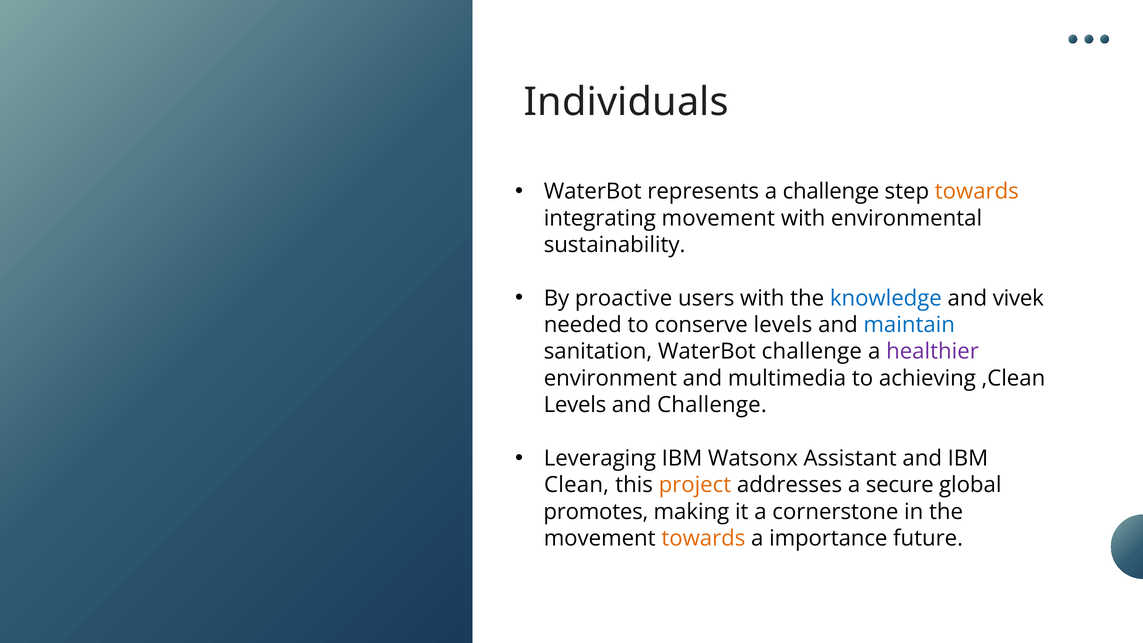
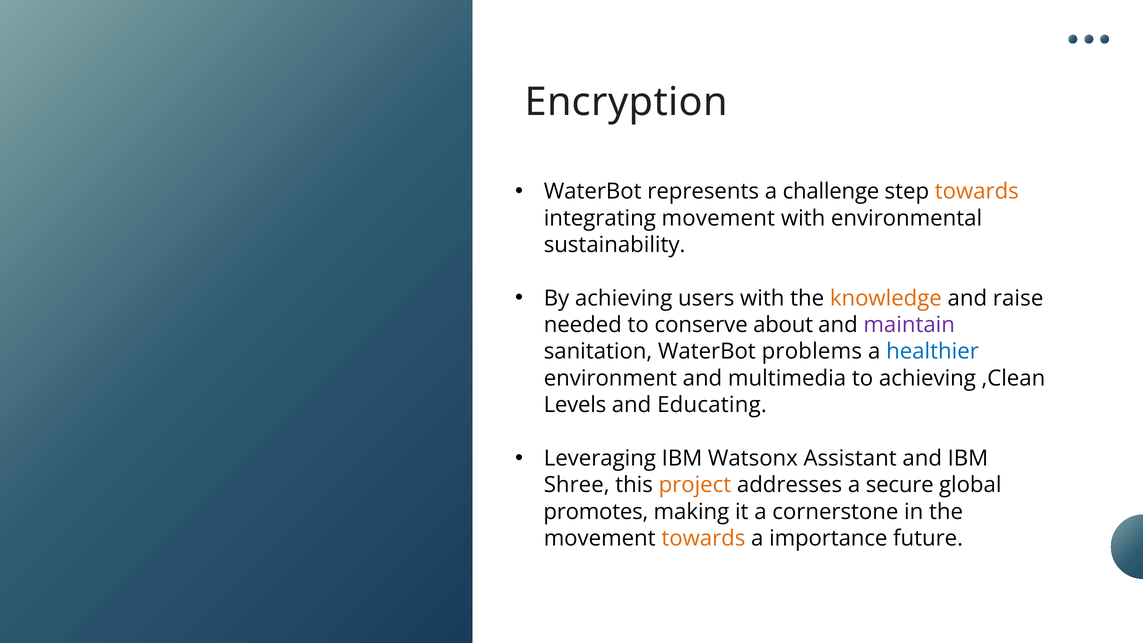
Individuals: Individuals -> Encryption (626, 102)
By proactive: proactive -> achieving (624, 298)
knowledge colour: blue -> orange (886, 298)
vivek: vivek -> raise (1018, 298)
conserve levels: levels -> about (783, 325)
maintain colour: blue -> purple (909, 325)
WaterBot challenge: challenge -> problems (812, 352)
healthier colour: purple -> blue (932, 352)
and Challenge: Challenge -> Educating (712, 405)
Clean: Clean -> Shree (577, 485)
